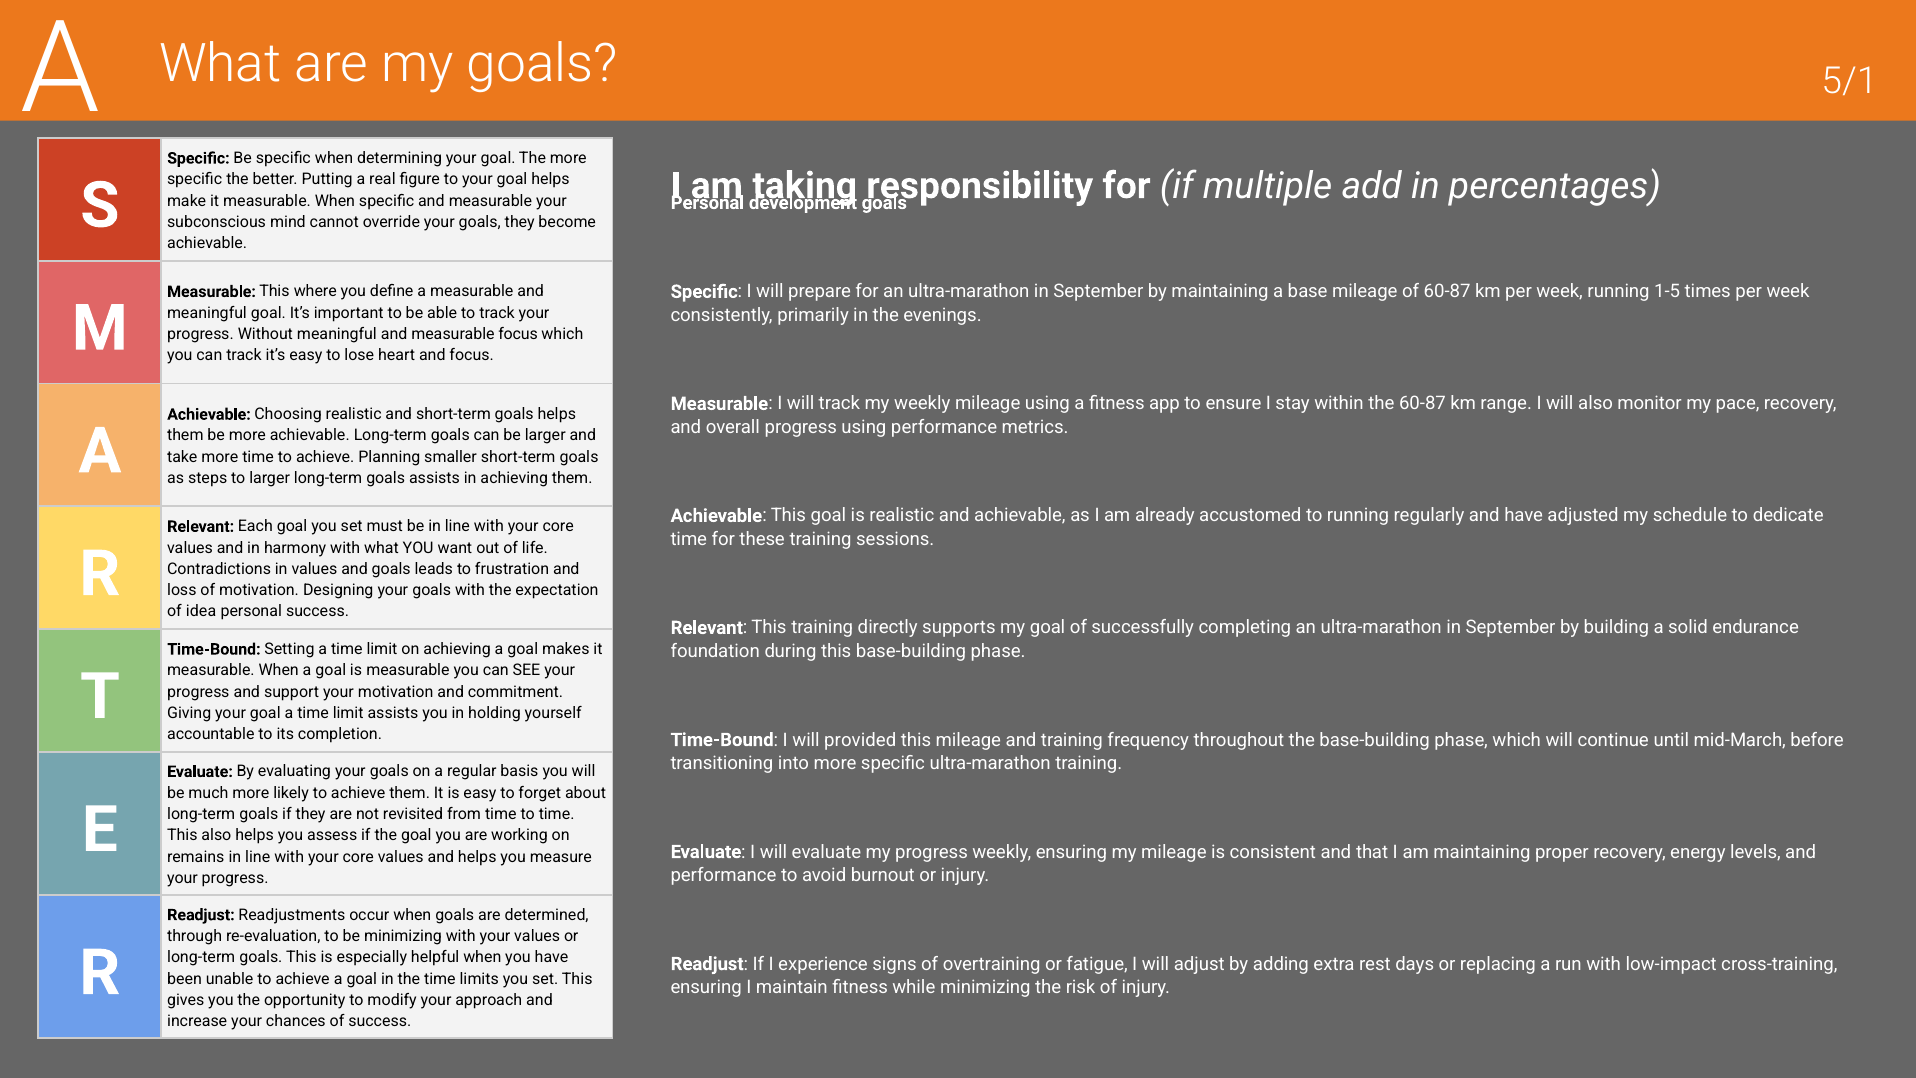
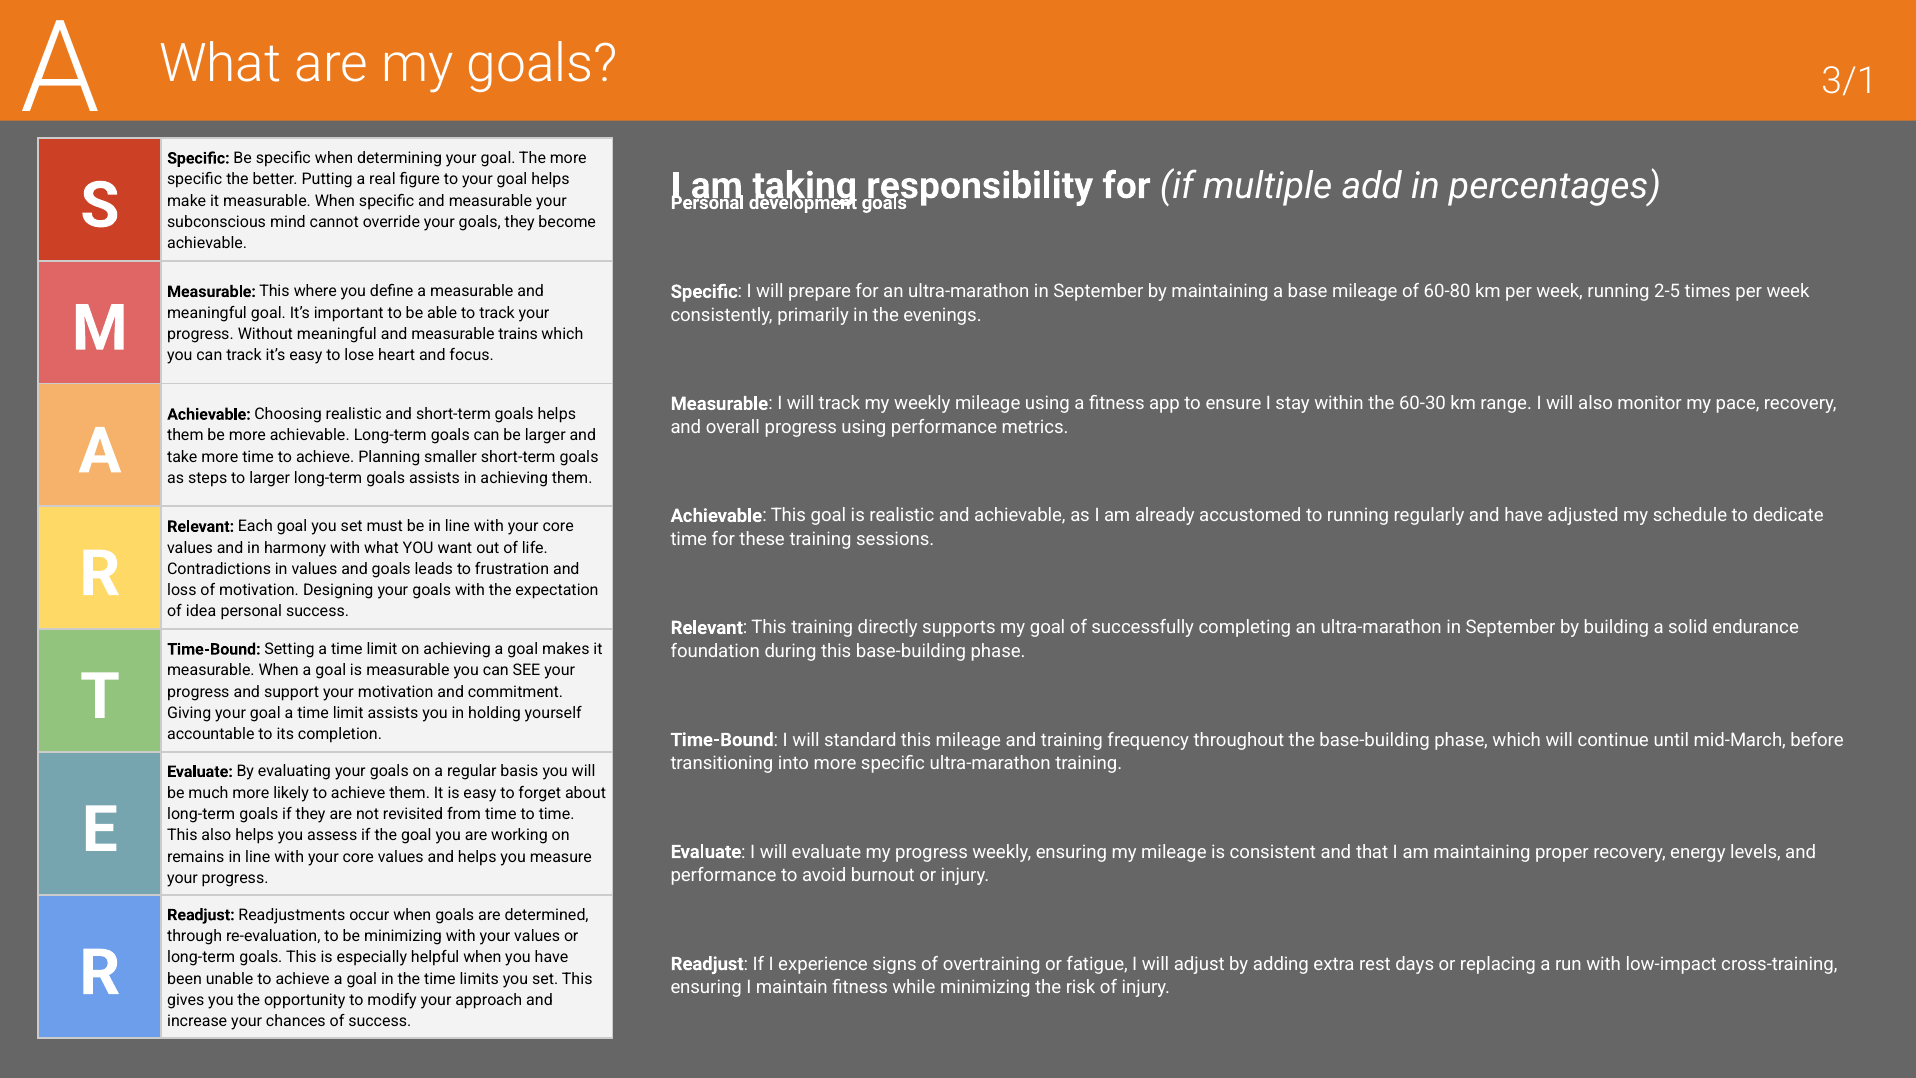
5/1: 5/1 -> 3/1 (1850, 81)
of 60-87: 60-87 -> 60-80 (1447, 292)
1-5: 1-5 -> 2-5 (1667, 292)
measurable focus: focus -> trains (518, 334)
the 60-87: 60-87 -> 60-30 (1422, 404)
provided: provided -> standard (860, 740)
